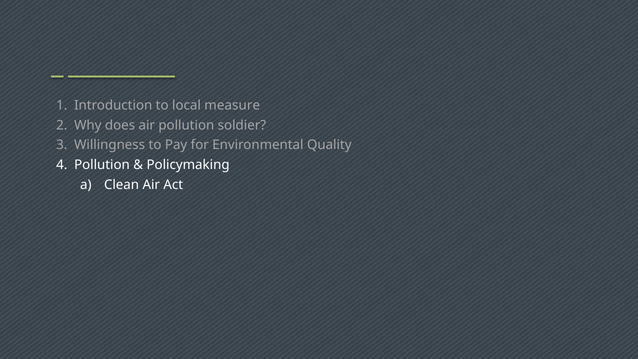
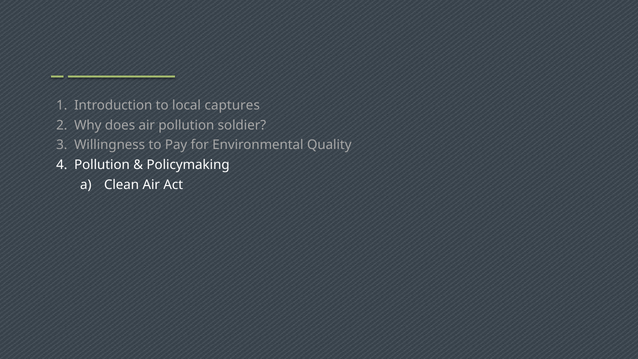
measure: measure -> captures (232, 105)
